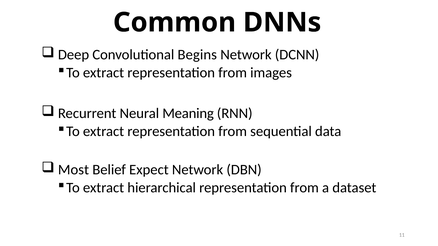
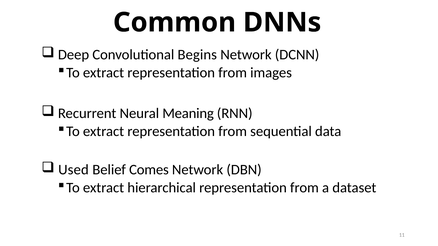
Most: Most -> Used (73, 170)
Expect: Expect -> Comes (149, 170)
